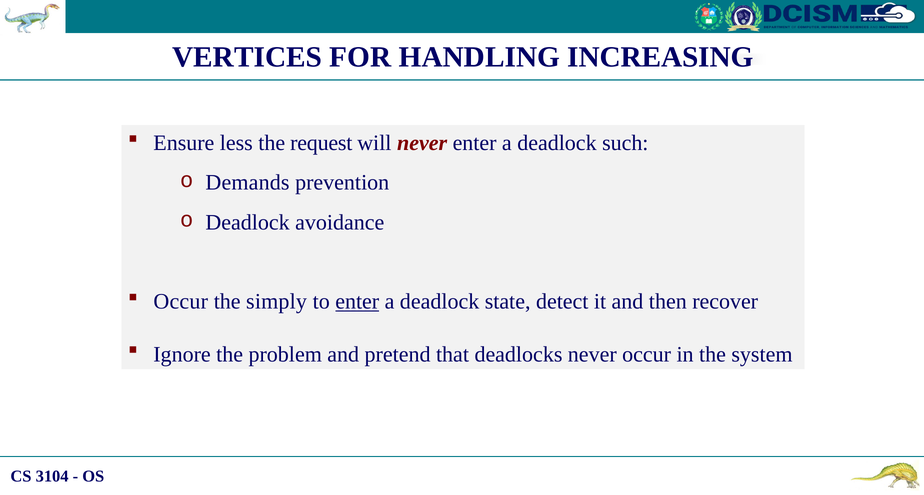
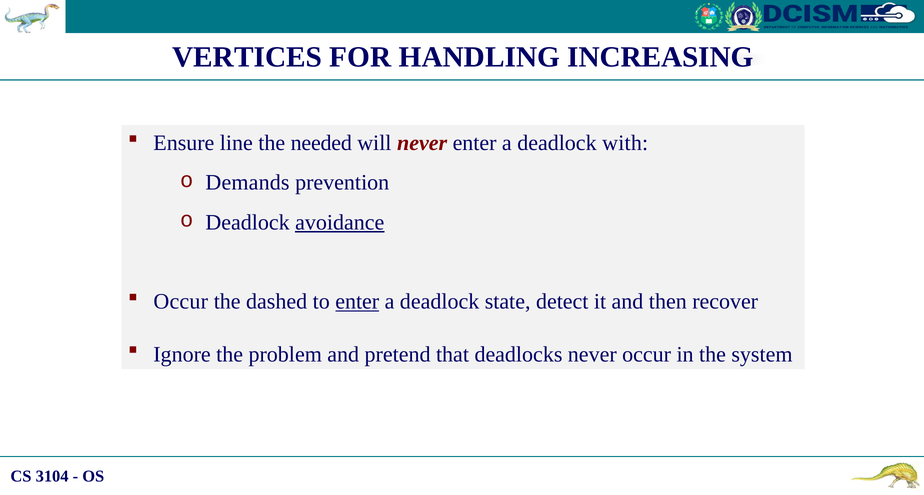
less: less -> line (236, 143)
request: request -> needed (321, 143)
such: such -> with (625, 143)
avoidance underline: none -> present (340, 222)
simply: simply -> dashed (277, 302)
